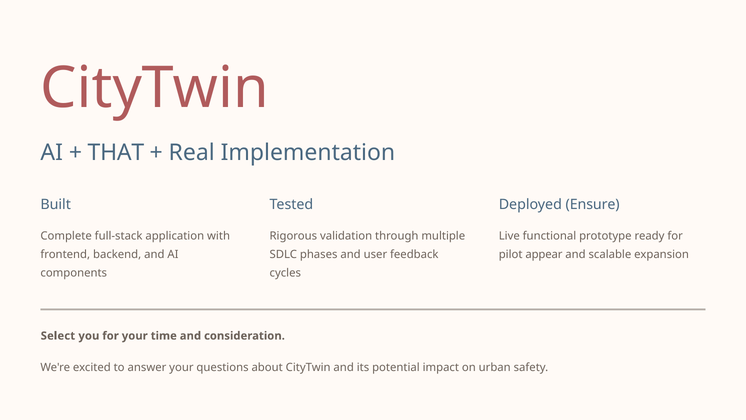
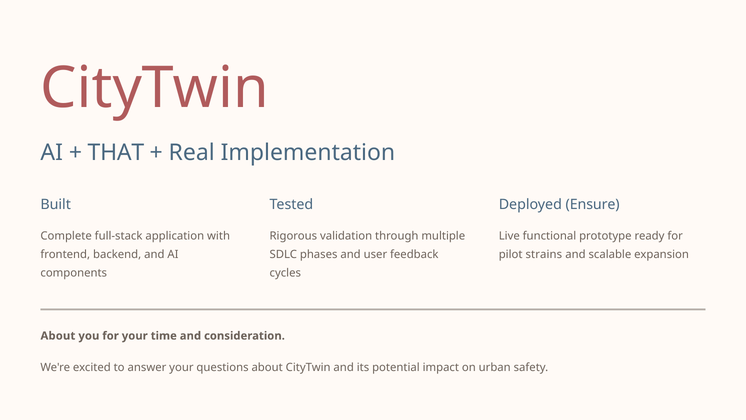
appear: appear -> strains (544, 254)
Select: Select -> About (58, 336)
